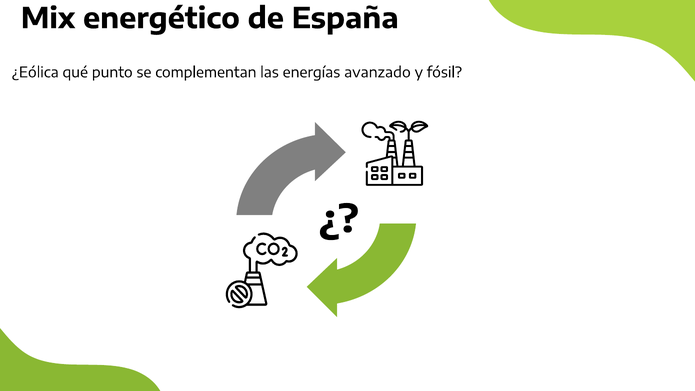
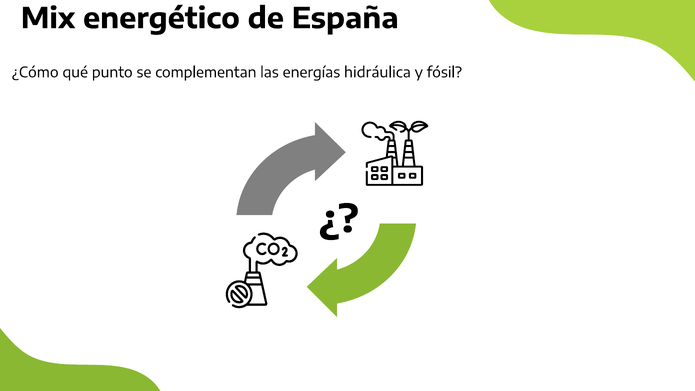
¿Eólica: ¿Eólica -> ¿Cómo (35, 73)
avanzado: avanzado -> hidráulica (377, 73)
